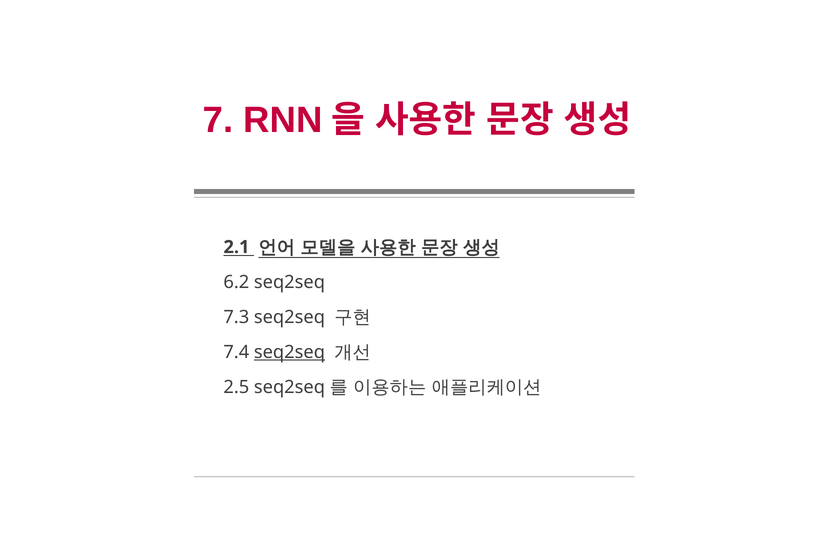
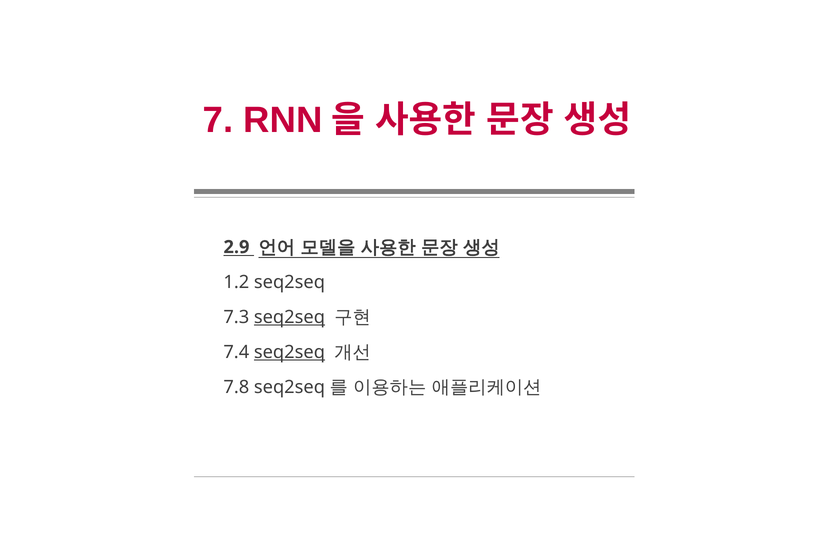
2.1: 2.1 -> 2.9 (236, 247)
6.2: 6.2 -> 1.2 (236, 282)
seq2seq underline: none -> present (289, 317)
2.5: 2.5 -> 7.8 (236, 387)
